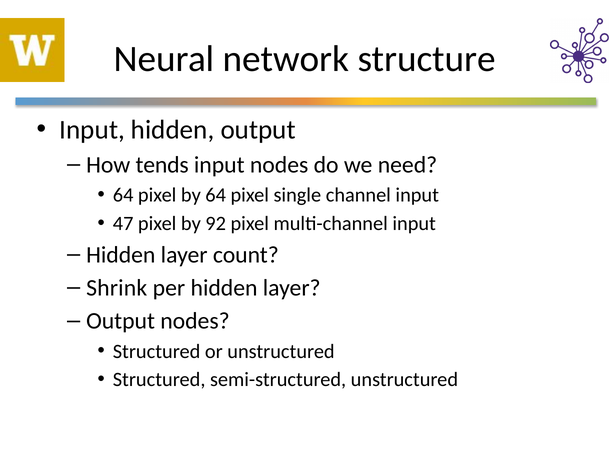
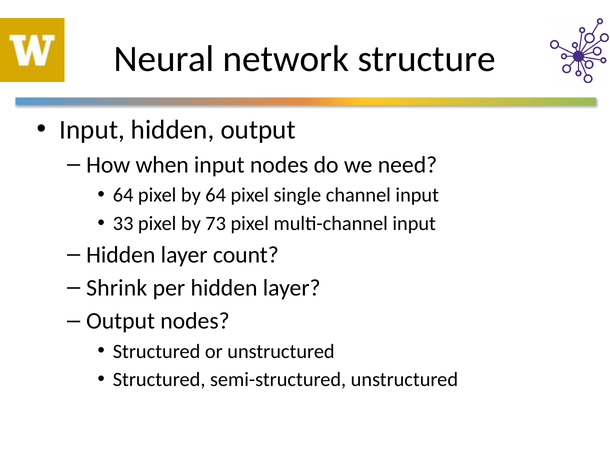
tends: tends -> when (162, 165)
47: 47 -> 33 (123, 224)
92: 92 -> 73 (216, 224)
